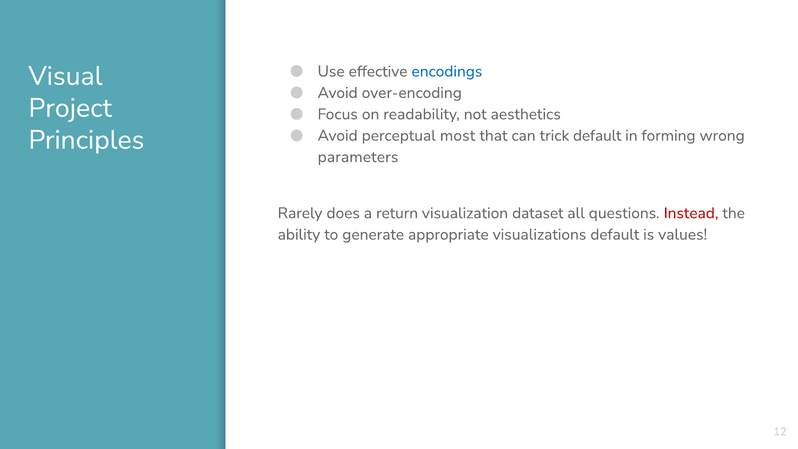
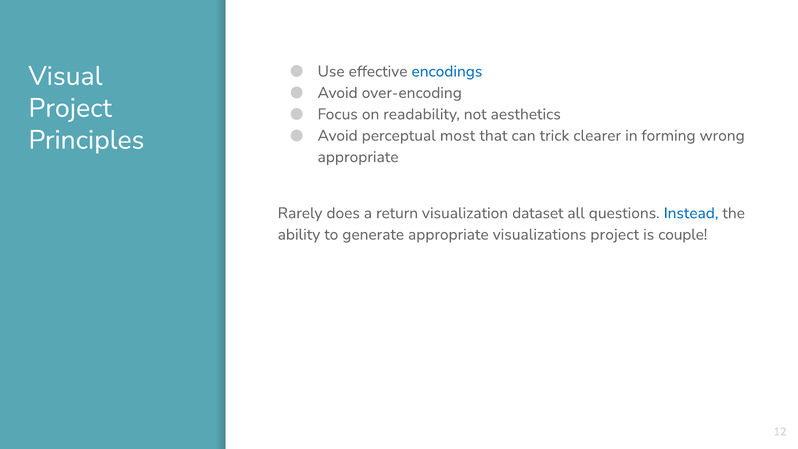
trick default: default -> clearer (597, 136)
parameters: parameters -> appropriate (358, 157)
Instead colour: red -> blue (691, 213)
visualizations default: default -> project (615, 234)
values: values -> couple (683, 234)
